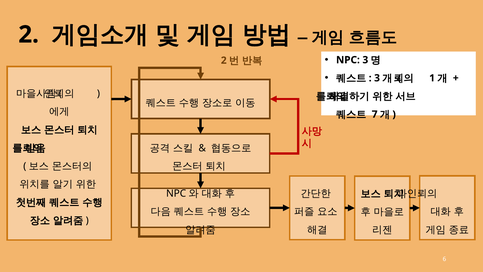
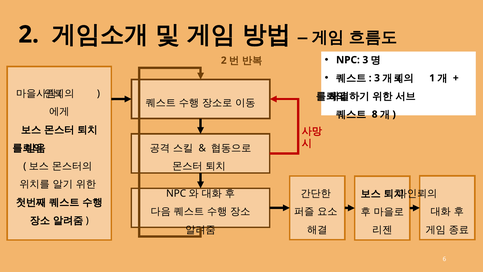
7: 7 -> 8 (375, 114)
